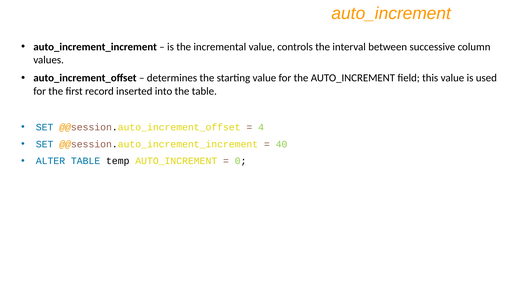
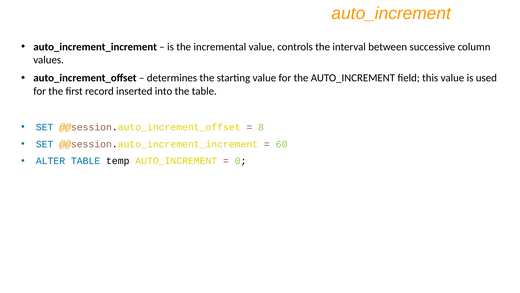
4: 4 -> 8 (261, 127)
40: 40 -> 60 (282, 144)
